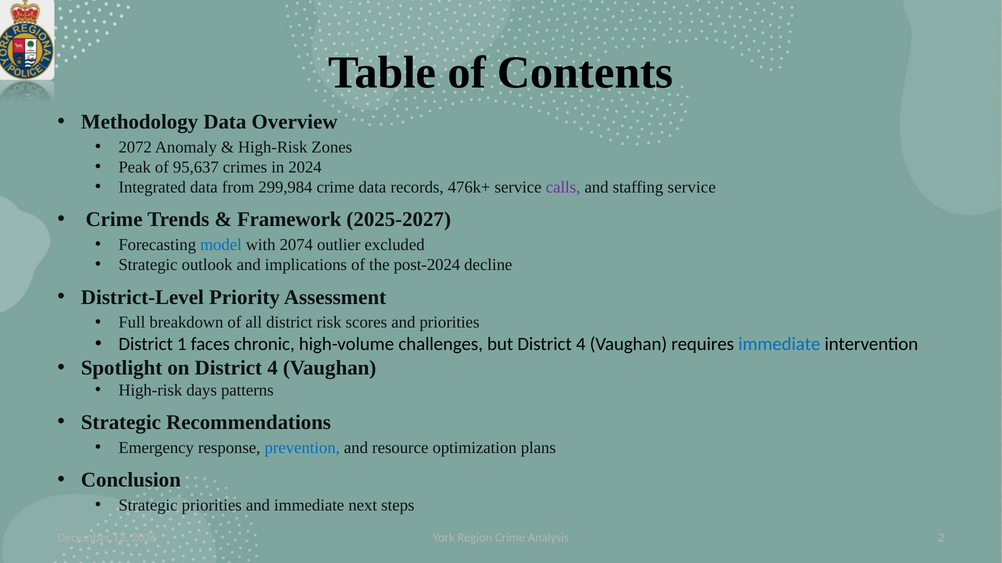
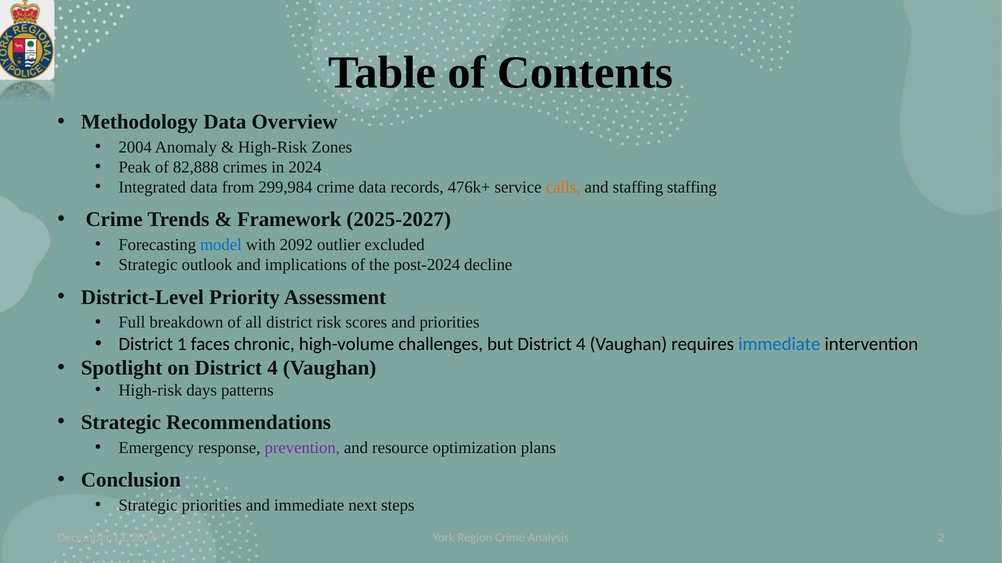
2072: 2072 -> 2004 (135, 147)
95,637: 95,637 -> 82,888 (196, 168)
calls colour: purple -> orange (563, 188)
staffing service: service -> staffing (692, 188)
2074: 2074 -> 2092 (296, 245)
prevention colour: blue -> purple (302, 448)
